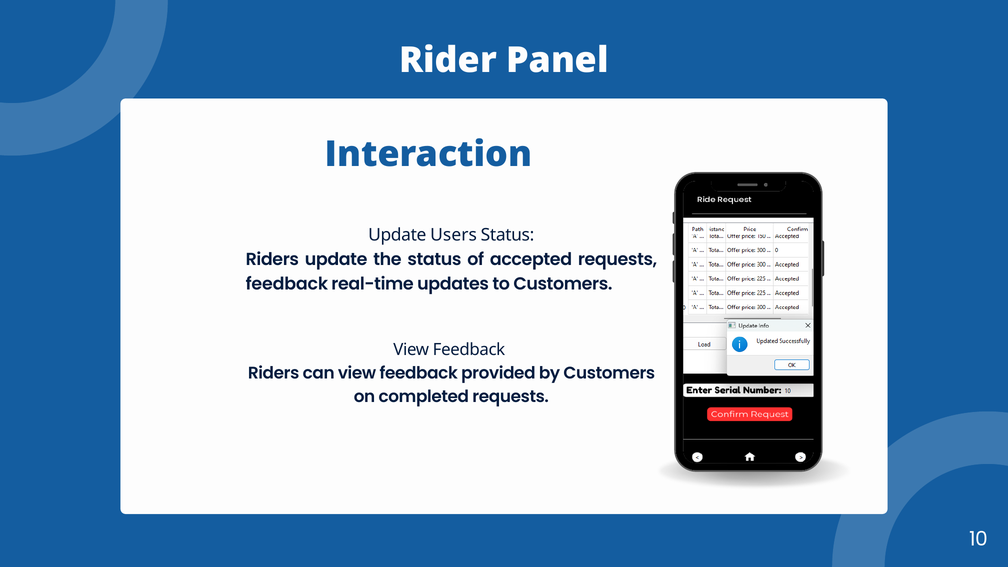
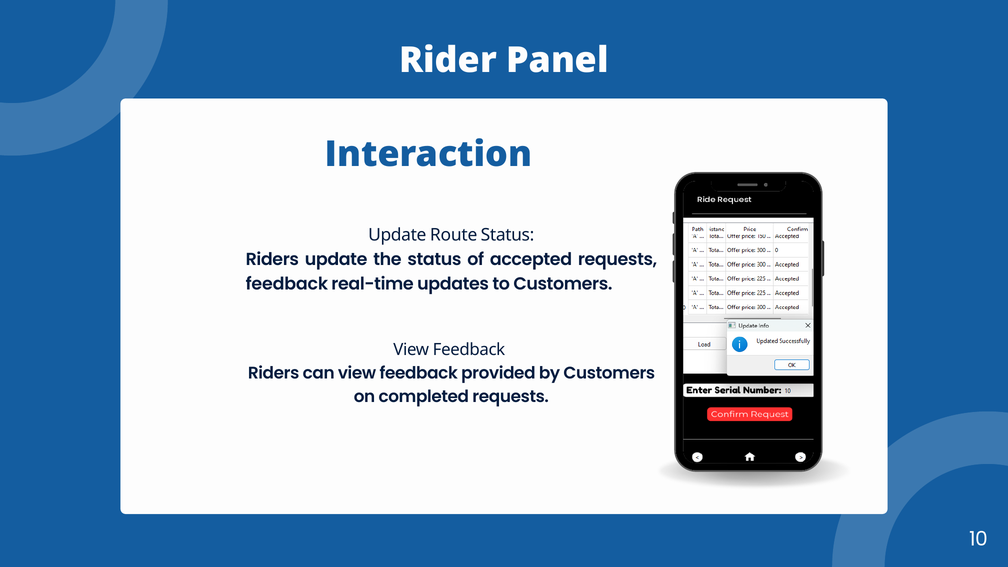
Users: Users -> Route (454, 235)
